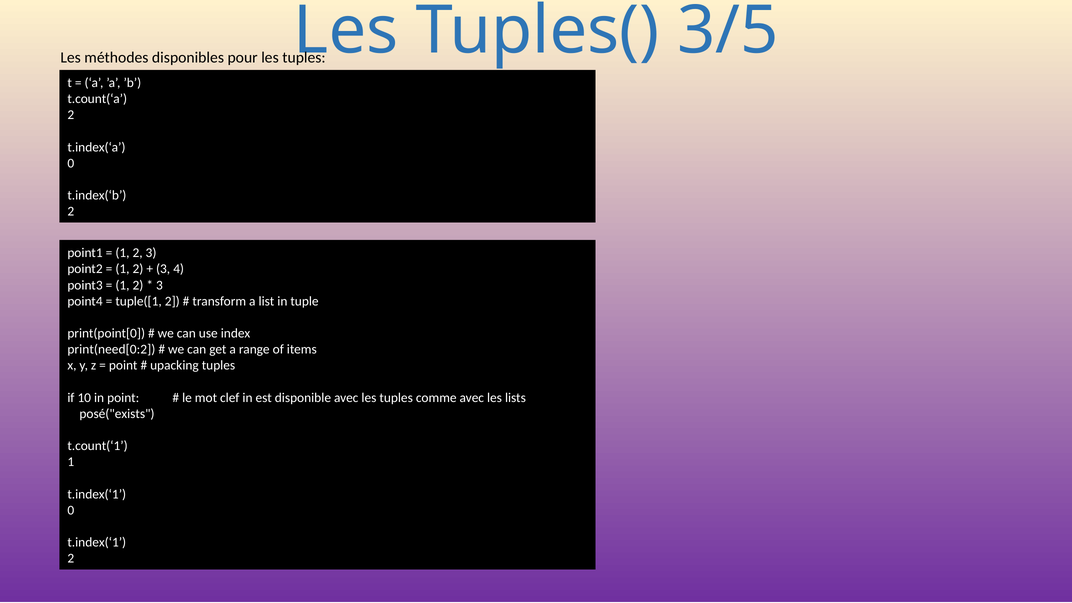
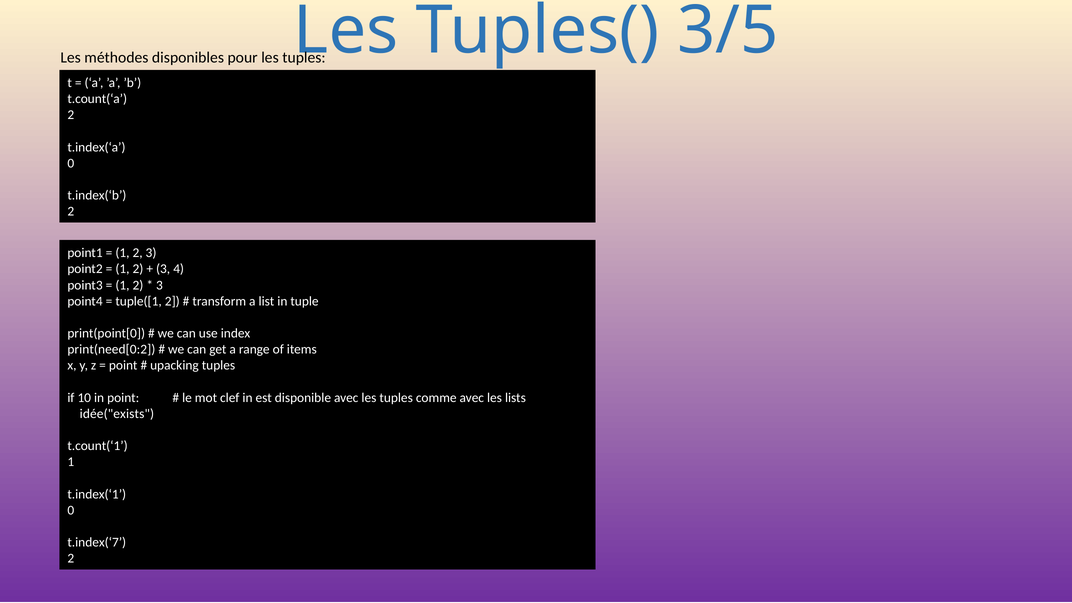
posé("exists: posé("exists -> idée("exists (117, 414)
t.index(‘1: t.index(‘1 -> t.index(‘7 (97, 542)
